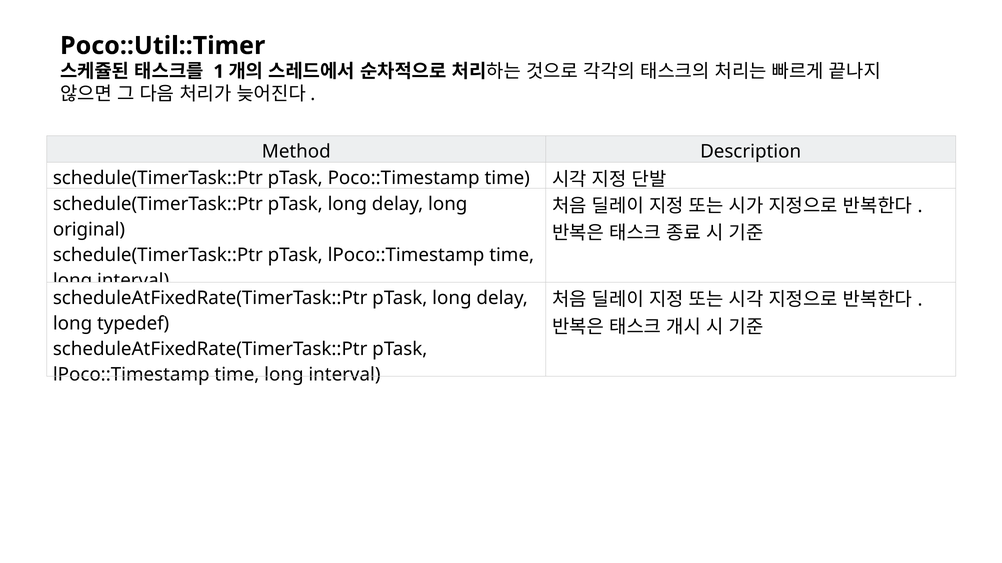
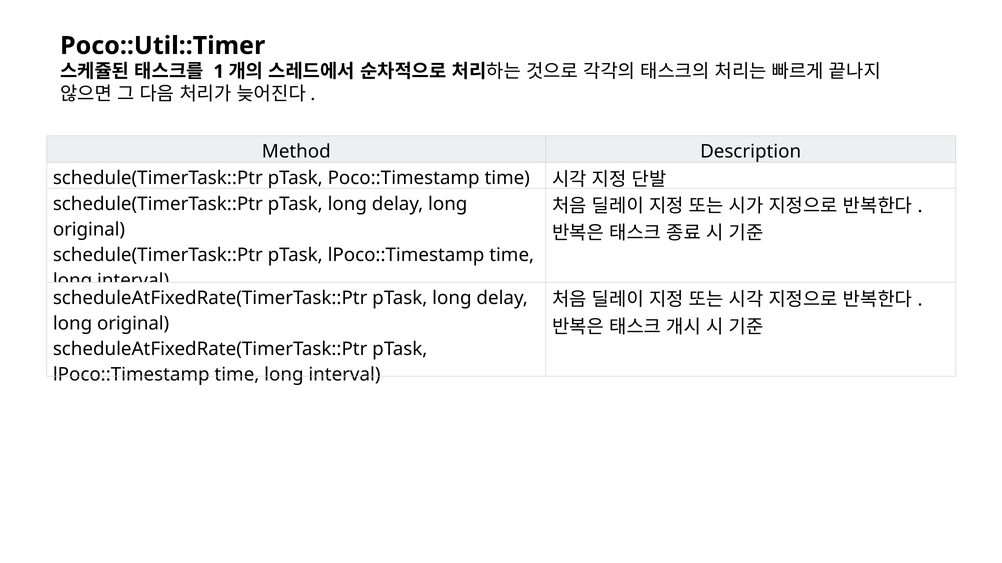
typedef: typedef -> original (133, 324)
